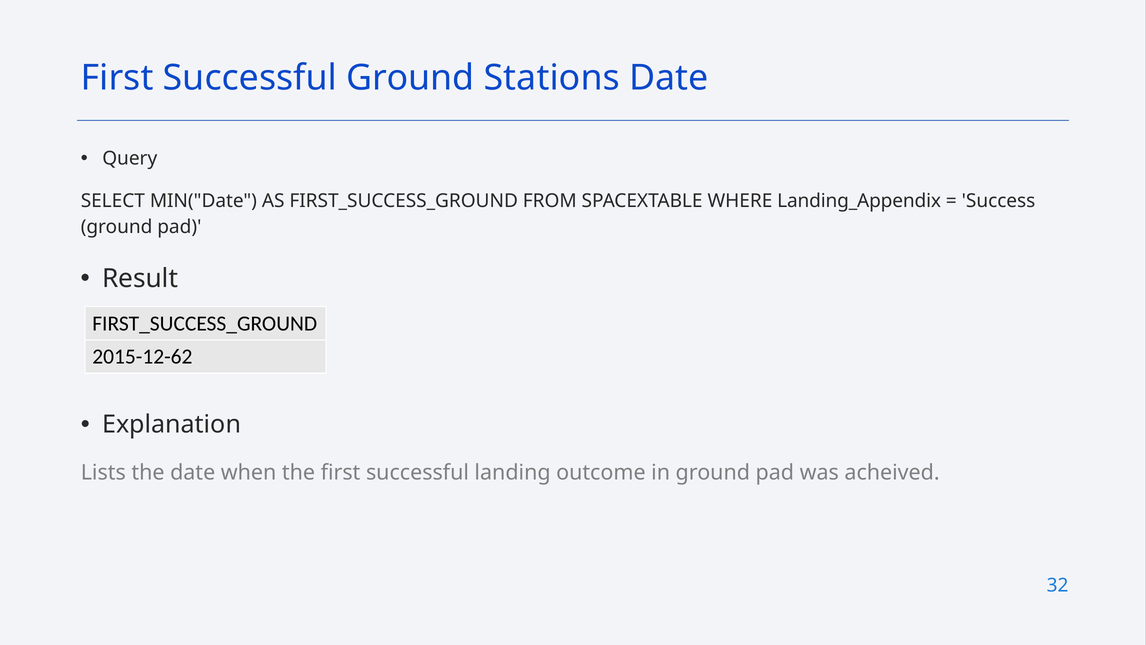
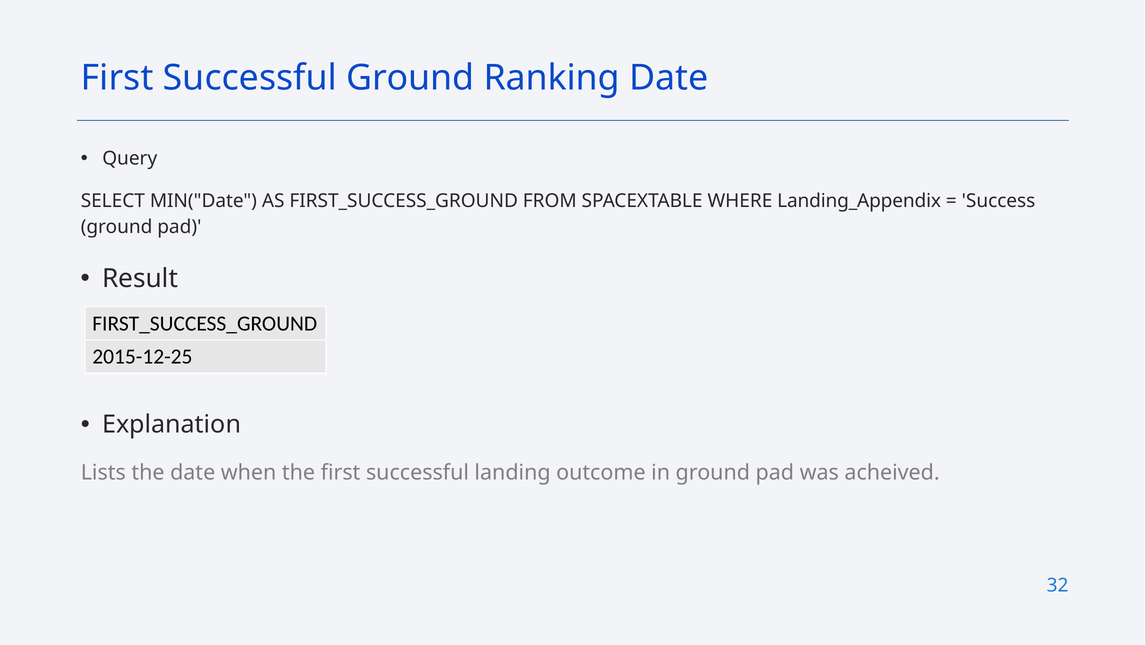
Stations: Stations -> Ranking (552, 78)
2015-12-62: 2015-12-62 -> 2015-12-25 (142, 357)
